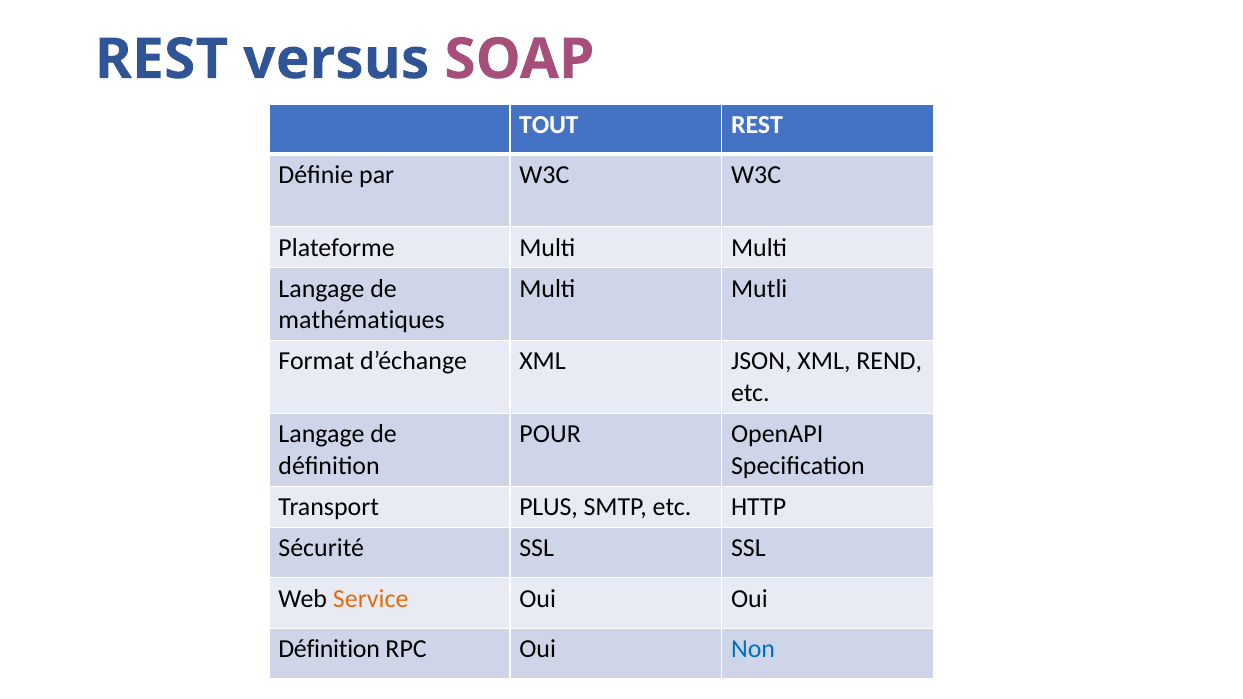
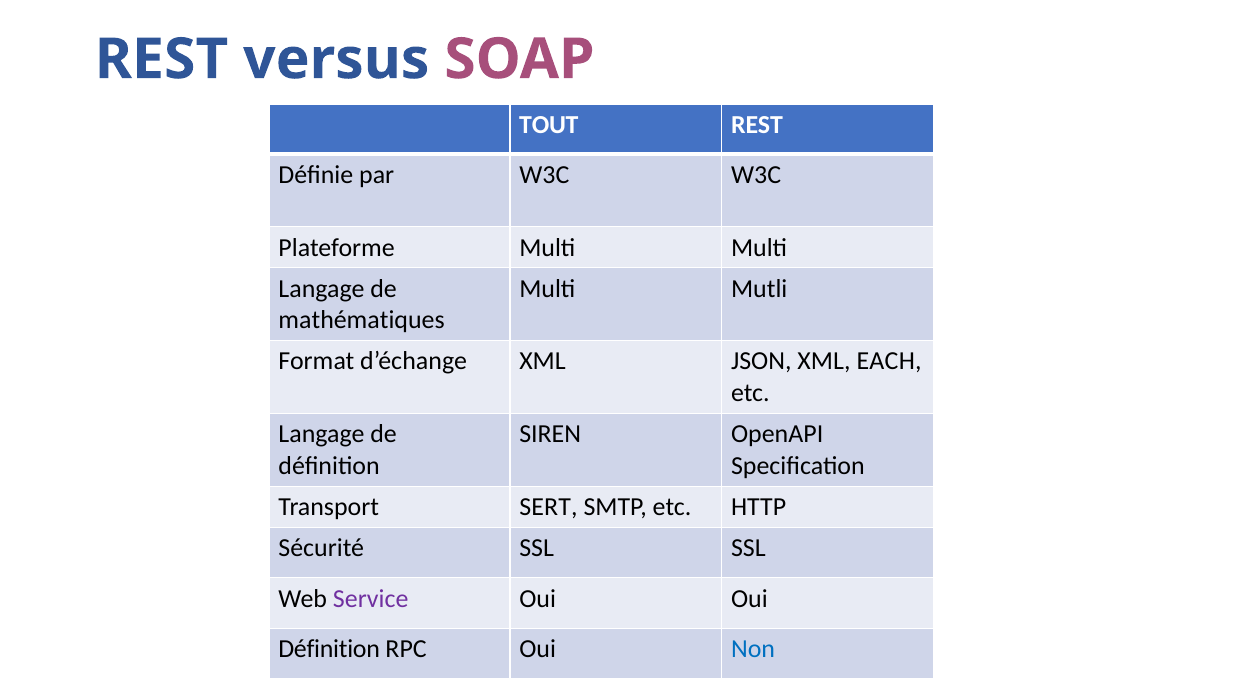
REND: REND -> EACH (889, 361)
POUR: POUR -> SIREN (550, 434)
PLUS: PLUS -> SERT (548, 507)
Service colour: orange -> purple (371, 599)
